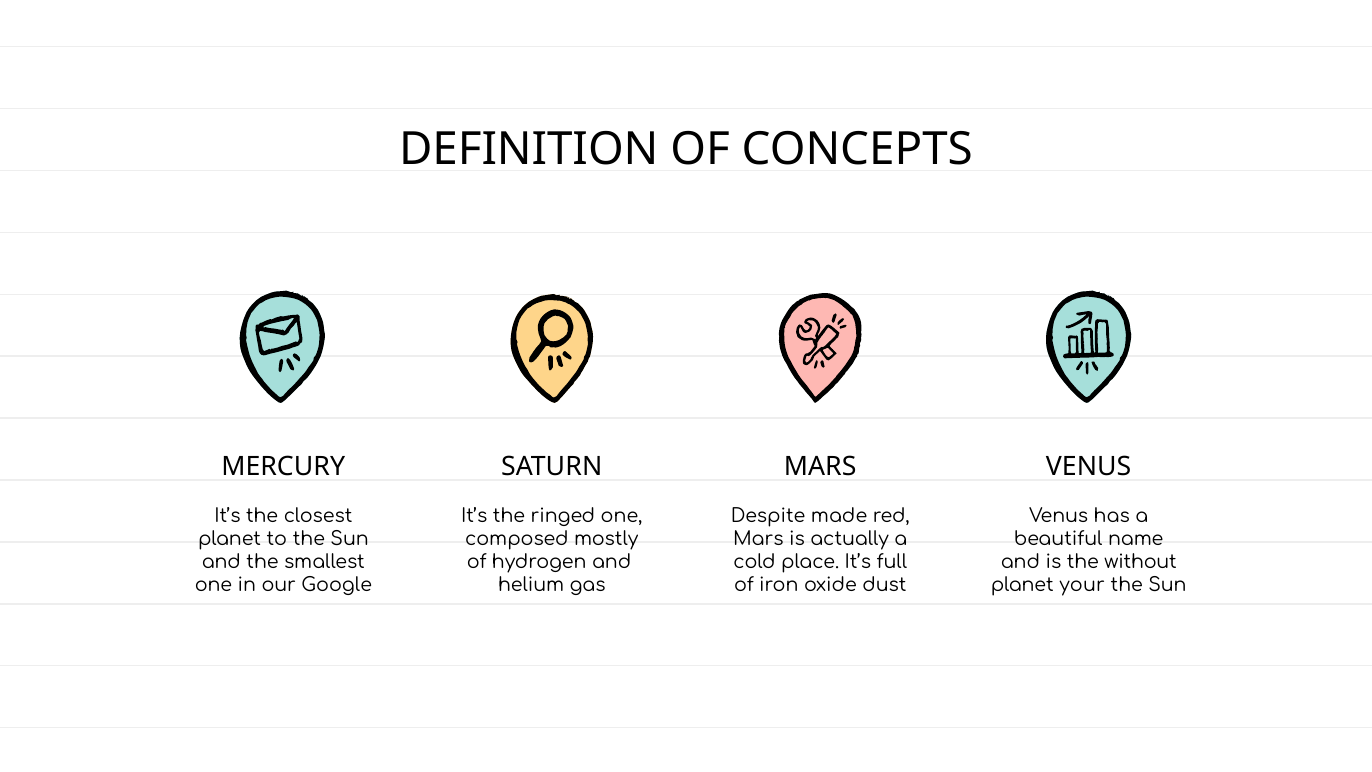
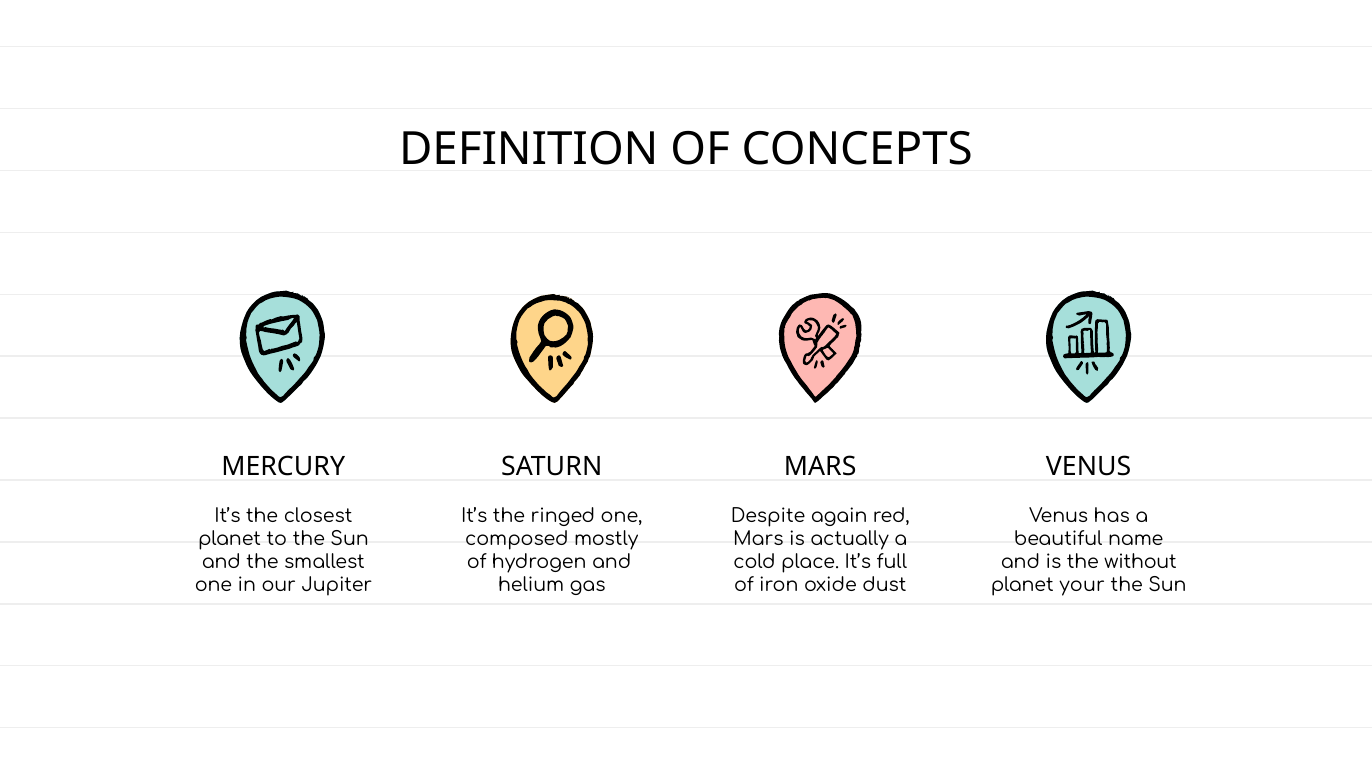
made: made -> again (839, 516)
Google: Google -> Jupiter (337, 585)
